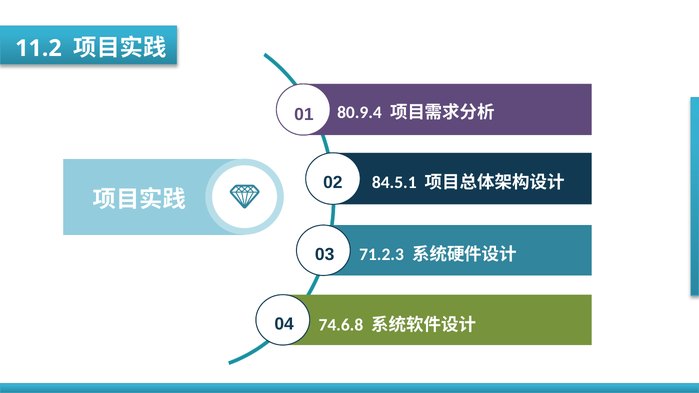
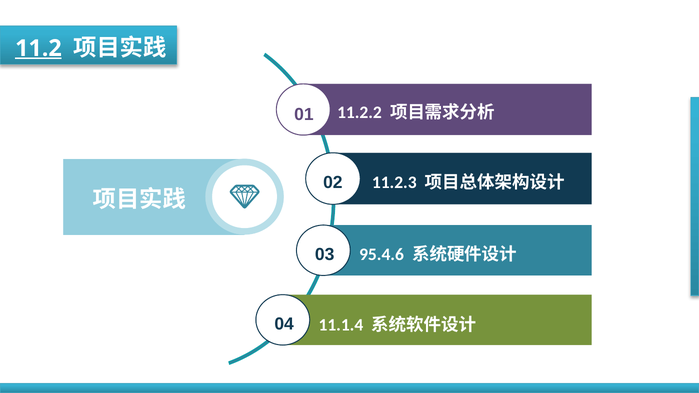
11.2 underline: none -> present (38, 48)
80.9.4: 80.9.4 -> 11.2.2 (359, 113)
84.5.1: 84.5.1 -> 11.2.3 (394, 182)
71.2.3: 71.2.3 -> 95.4.6 (382, 254)
74.6.8: 74.6.8 -> 11.1.4 (341, 325)
